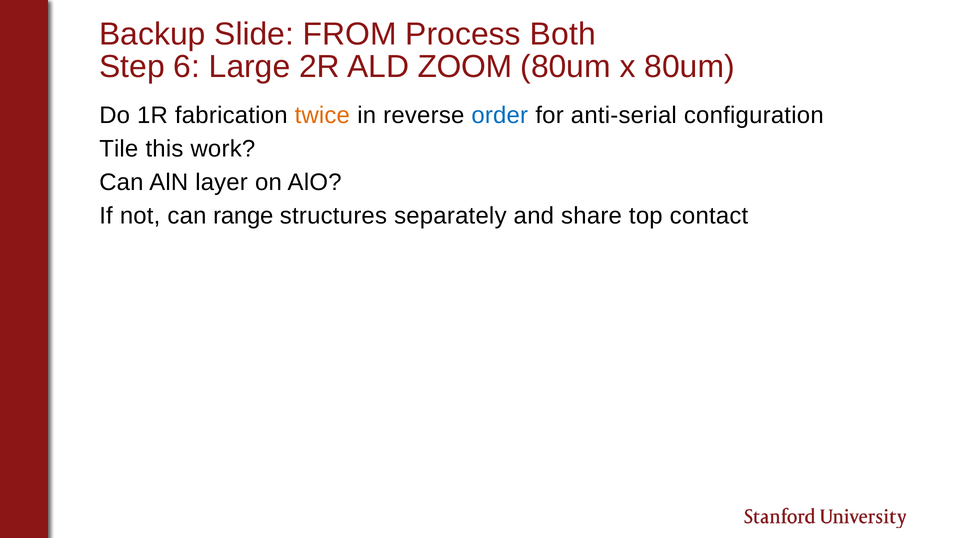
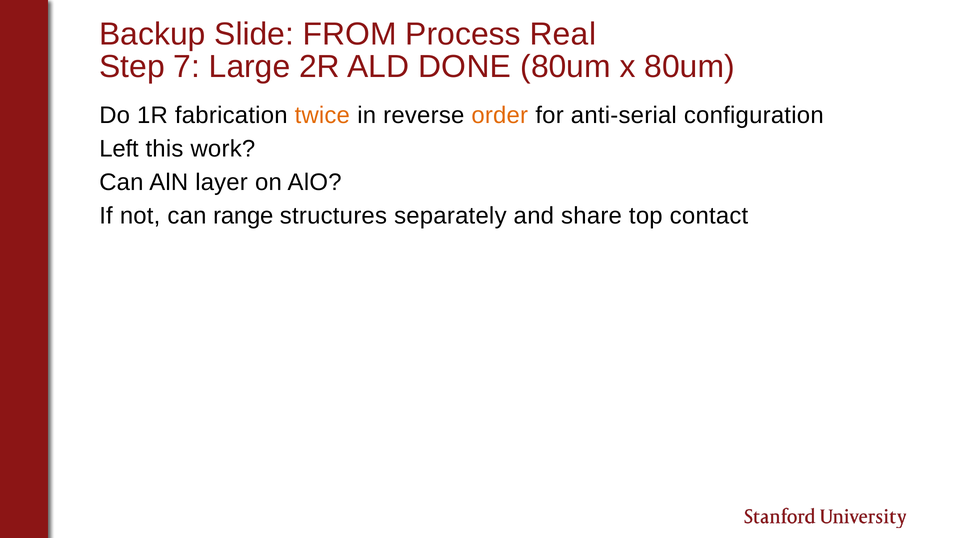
Both: Both -> Real (563, 34)
6: 6 -> 7 (187, 67)
ZOOM: ZOOM -> DONE (465, 67)
order colour: blue -> orange (500, 115)
Tile: Tile -> Left (119, 149)
